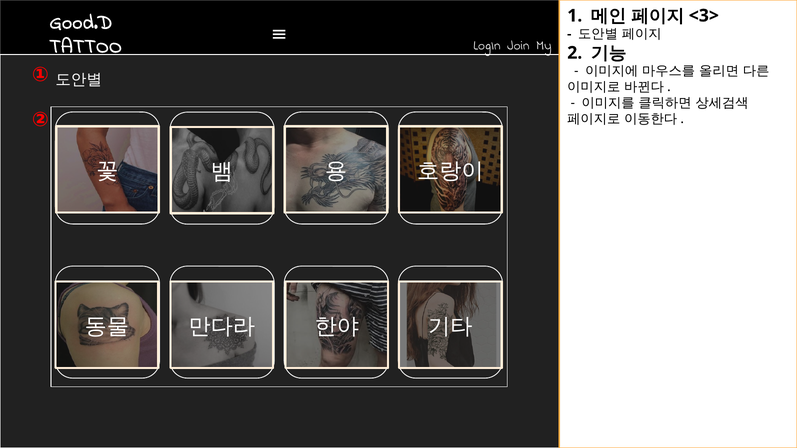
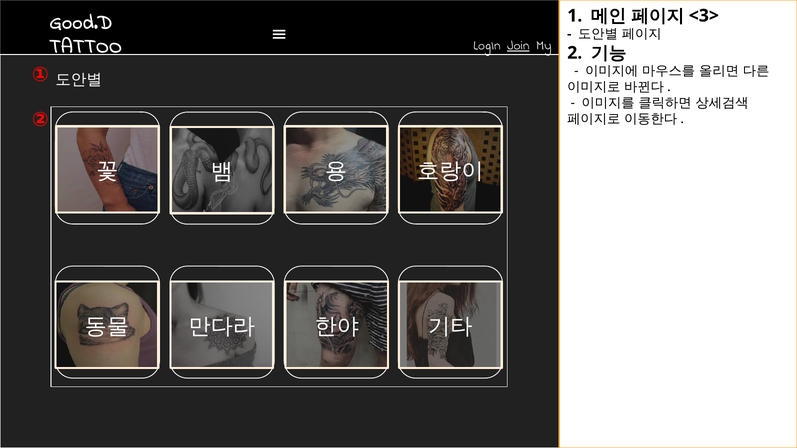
Join underline: none -> present (518, 45)
